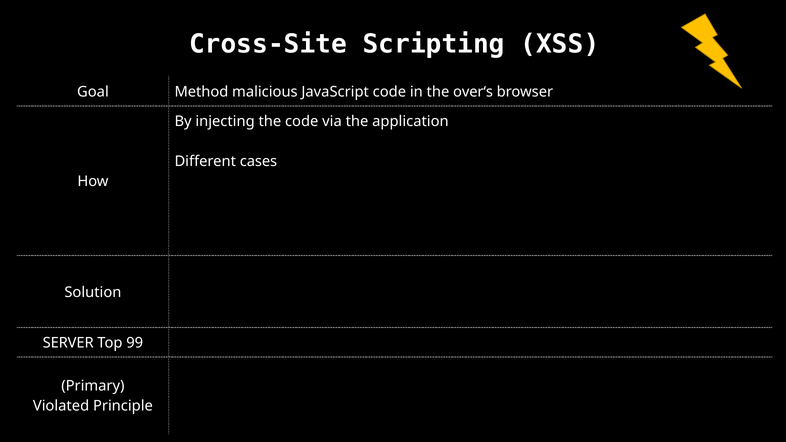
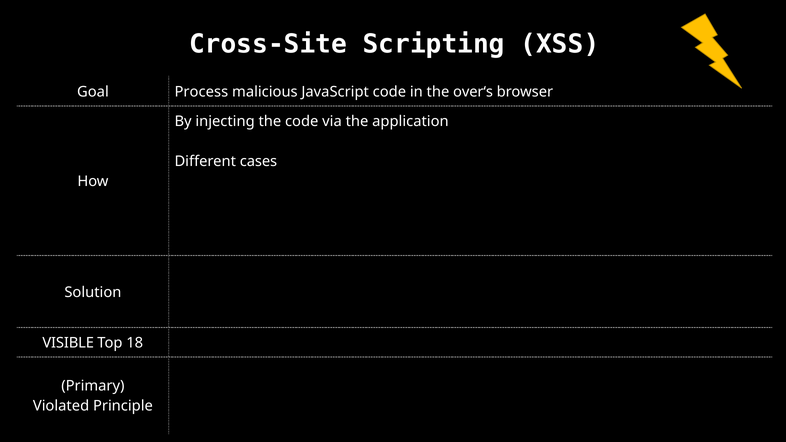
Method: Method -> Process (201, 92)
SERVER: SERVER -> VISIBLE (68, 343)
99: 99 -> 18 (135, 343)
